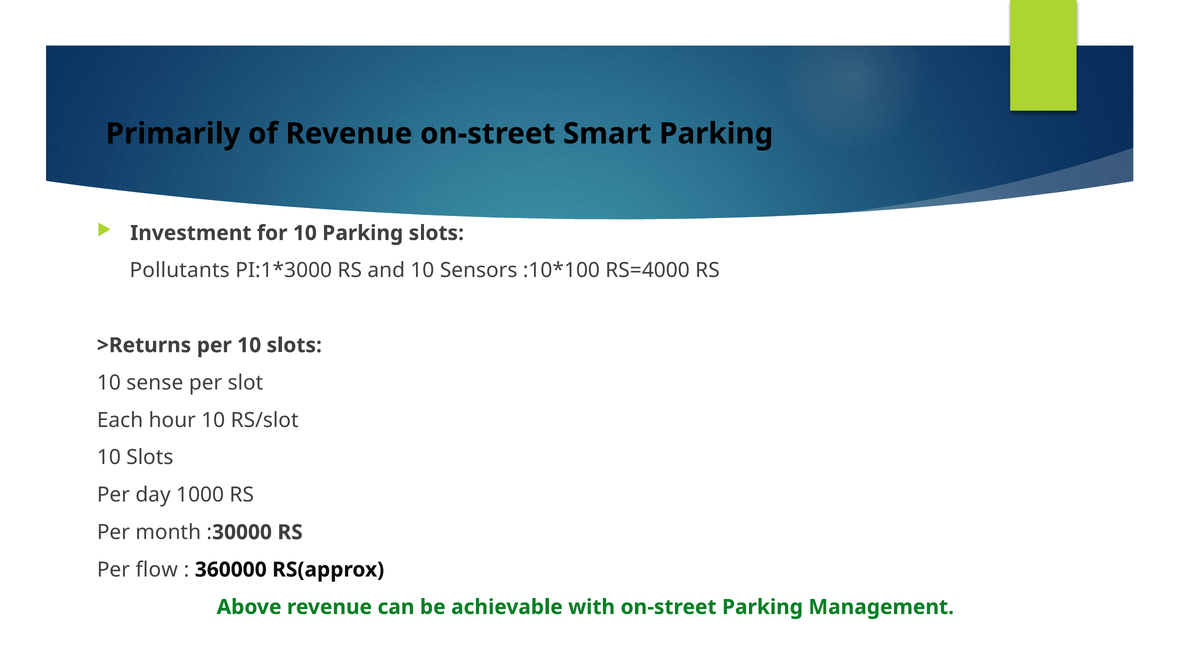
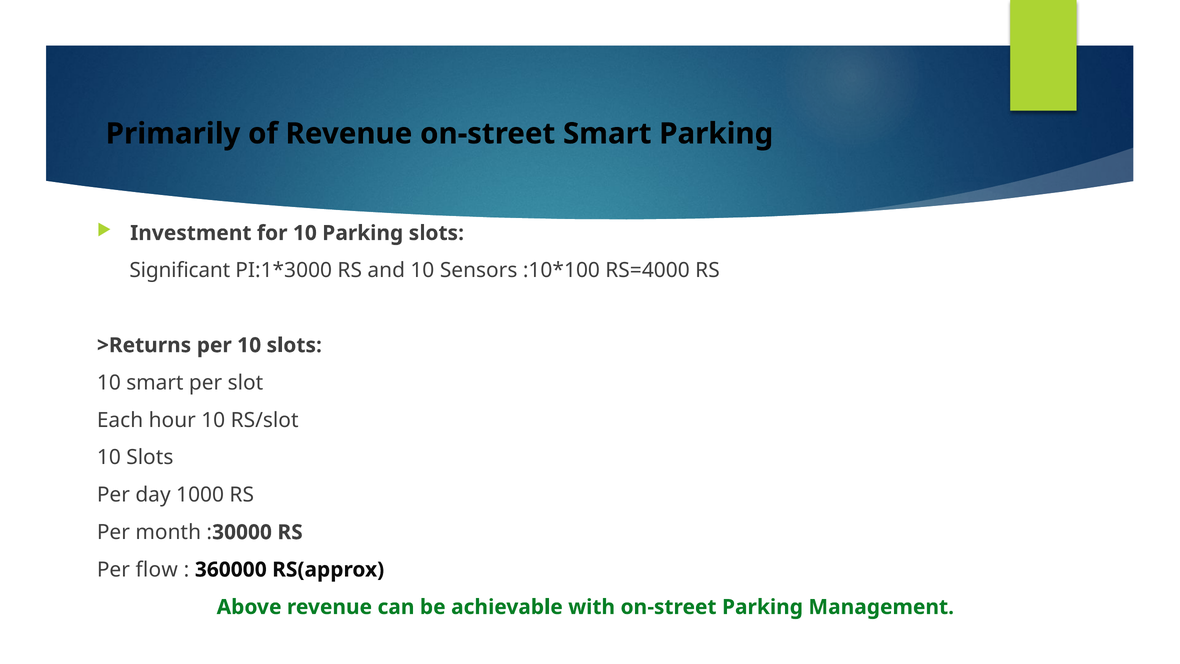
Pollutants: Pollutants -> Significant (180, 270)
10 sense: sense -> smart (155, 383)
